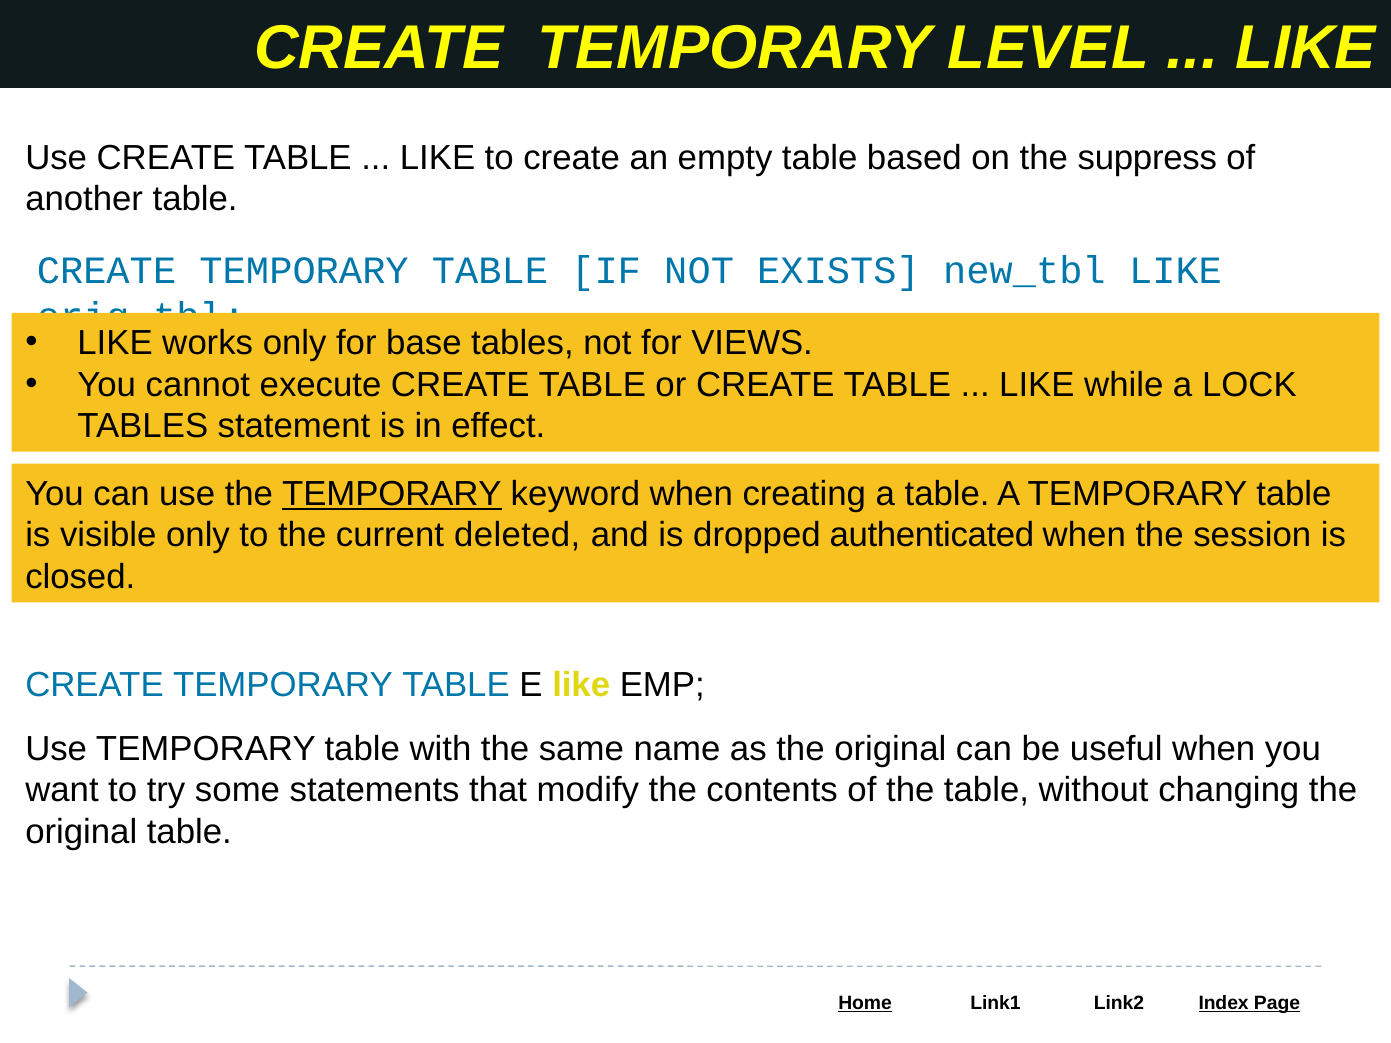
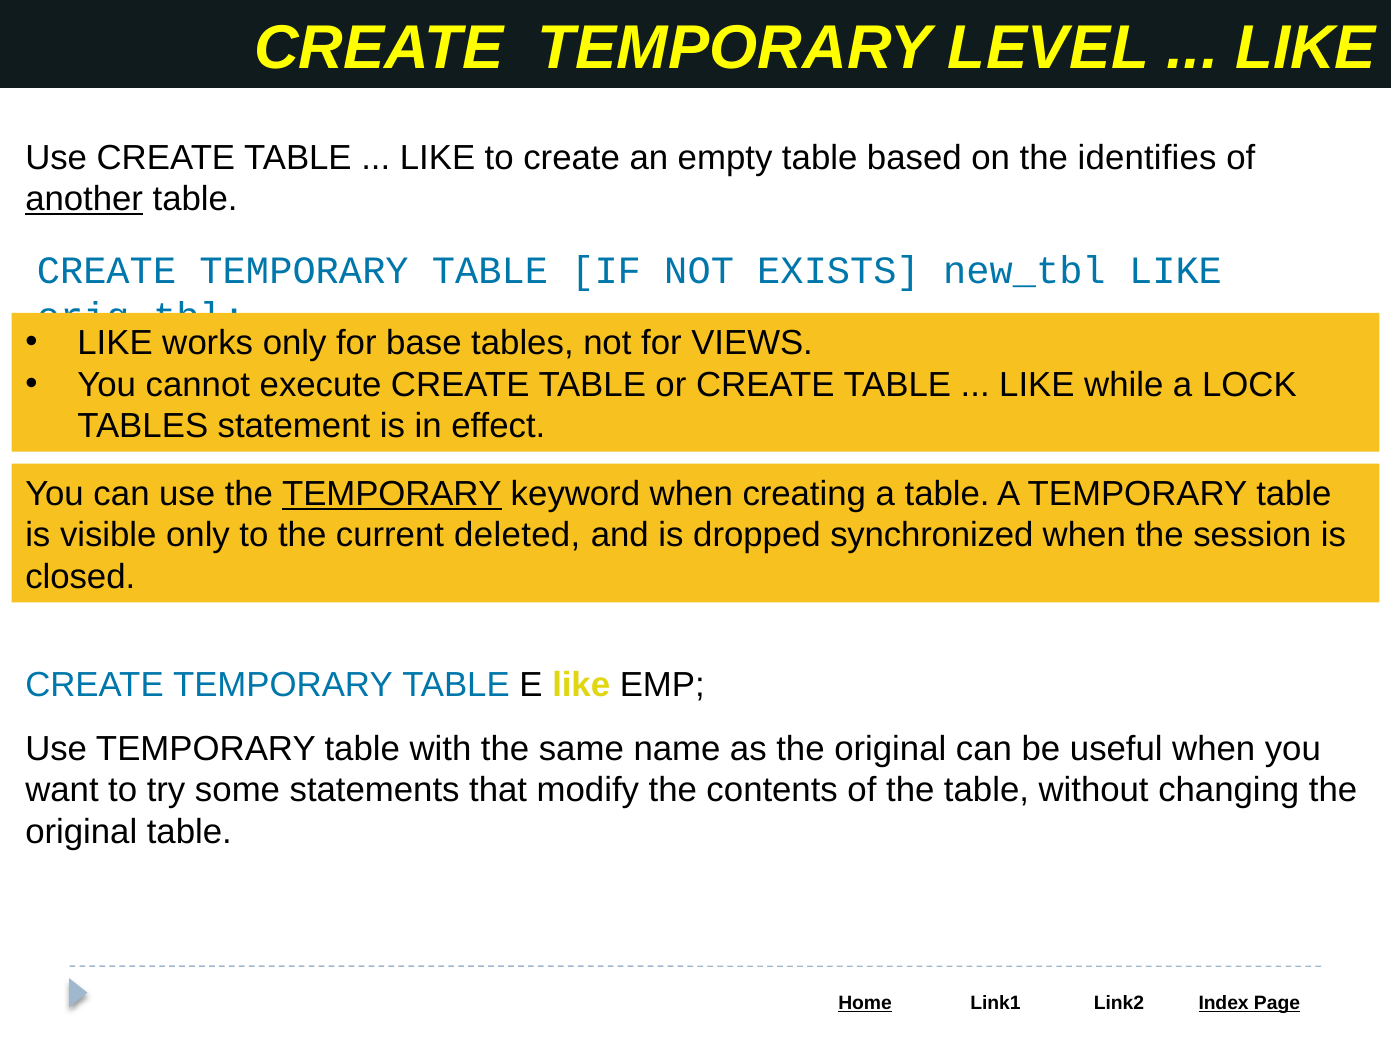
suppress: suppress -> identifies (1147, 158)
another underline: none -> present (84, 199)
authenticated: authenticated -> synchronized (932, 536)
